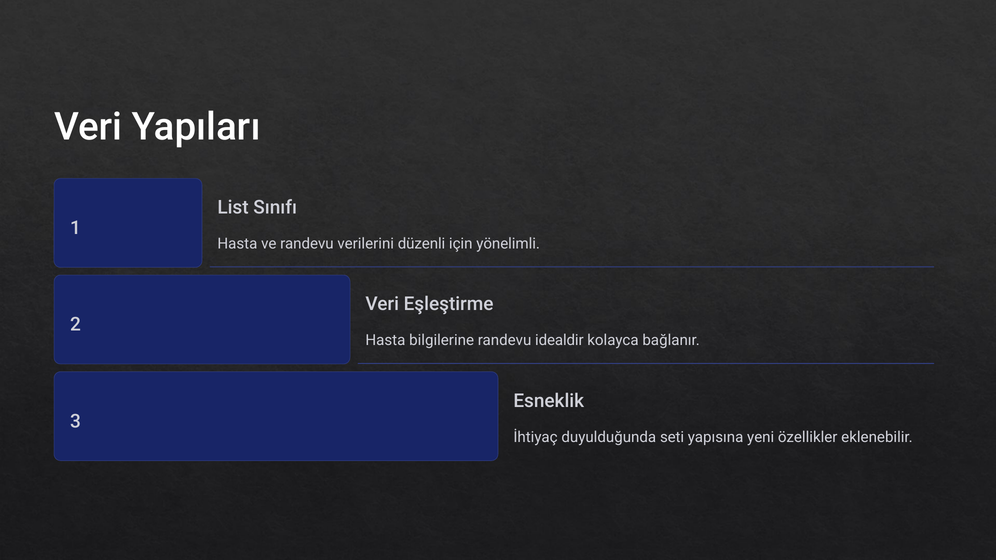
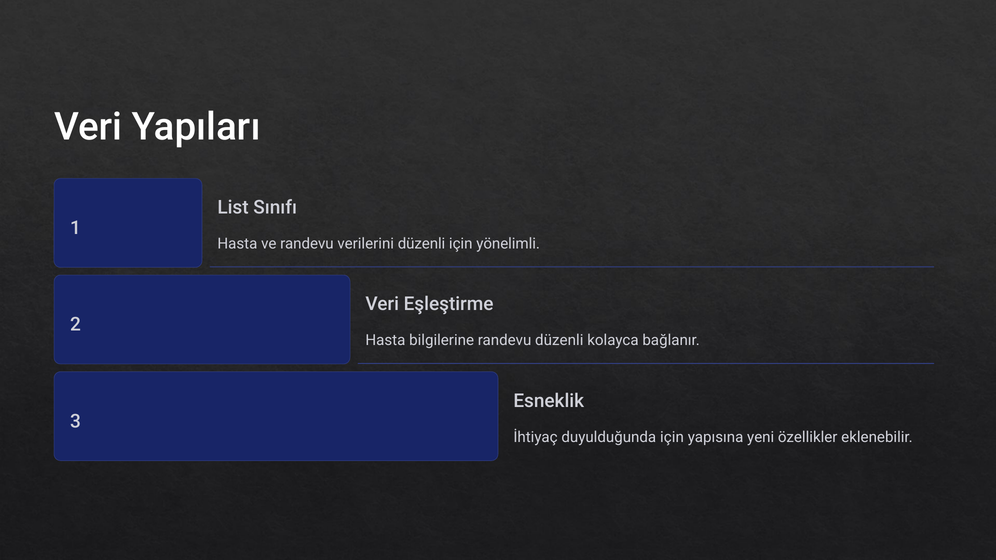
randevu idealdir: idealdir -> düzenli (559, 341)
duyulduğunda seti: seti -> için (672, 437)
